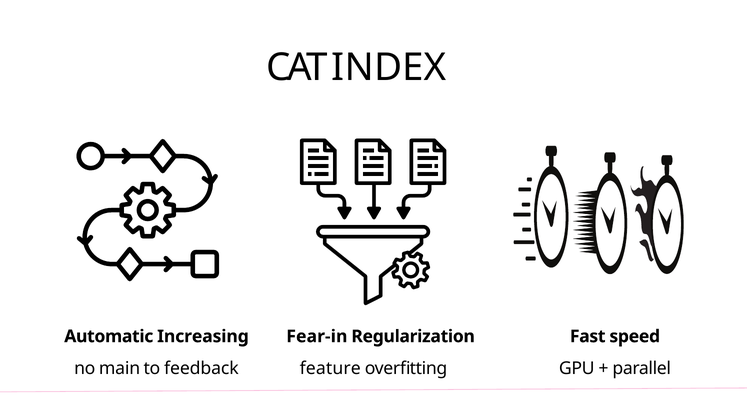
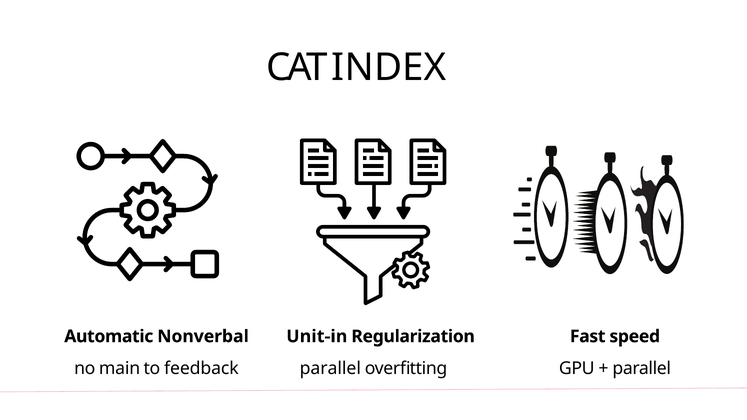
Increasing: Increasing -> Nonverbal (203, 337)
Fear-in: Fear-in -> Unit-in (317, 337)
feature: feature -> parallel (330, 368)
